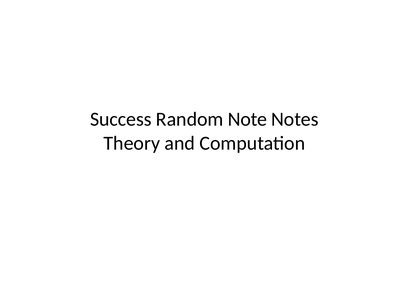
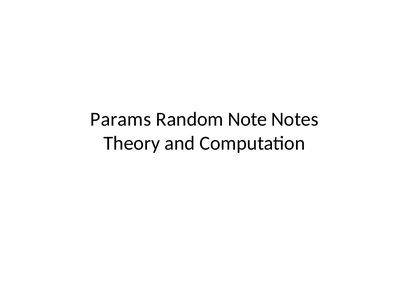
Success: Success -> Params (121, 119)
